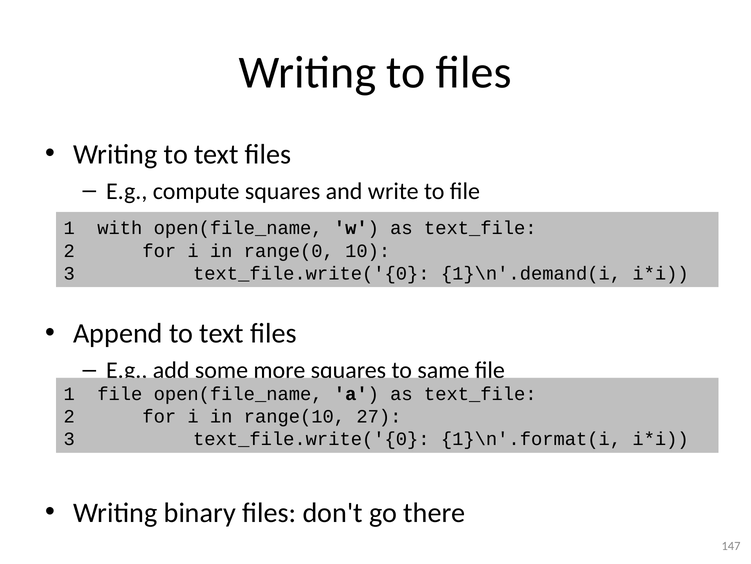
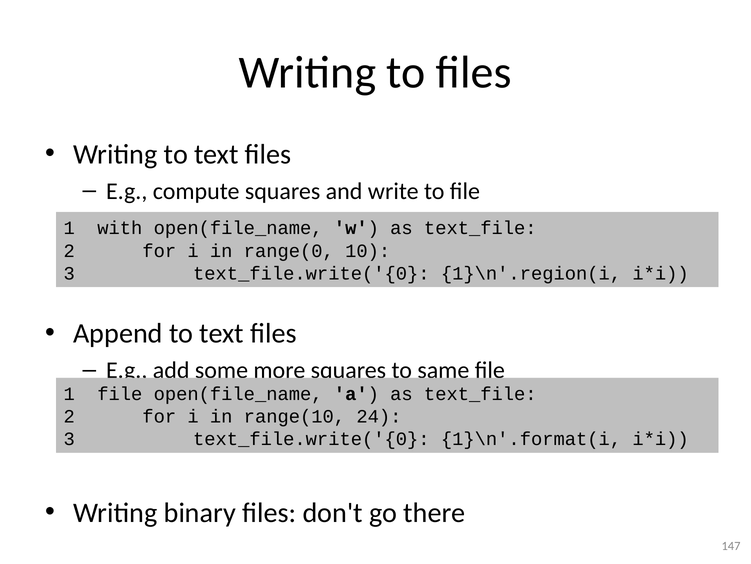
1}\n'.demand(i: 1}\n'.demand(i -> 1}\n'.region(i (531, 273)
27: 27 -> 24 (379, 416)
